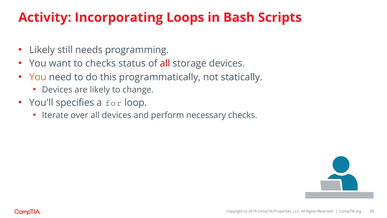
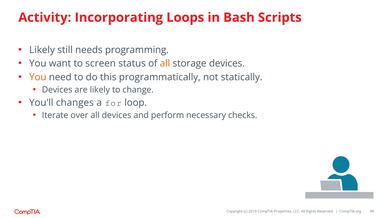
to checks: checks -> screen (101, 63)
all colour: red -> orange (165, 63)
specifies: specifies -> changes (75, 103)
